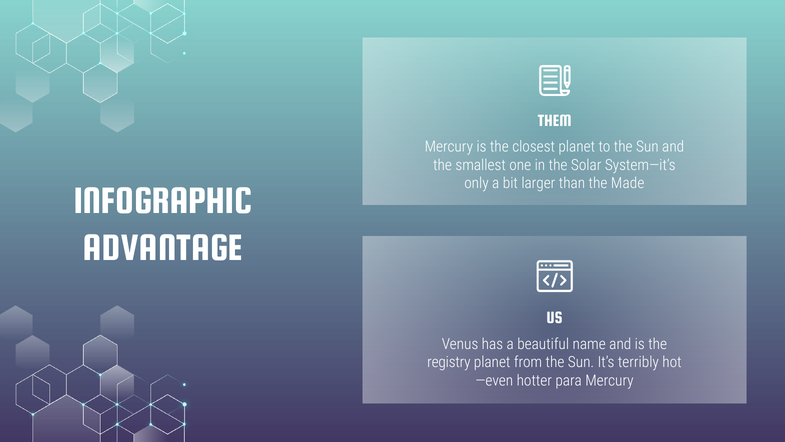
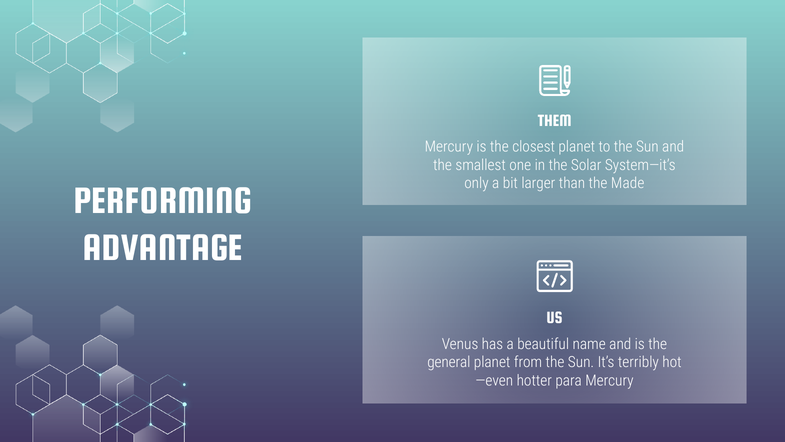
INFOGRAPHIC: INFOGRAPHIC -> PERFORMING (162, 200)
registry: registry -> general (449, 362)
